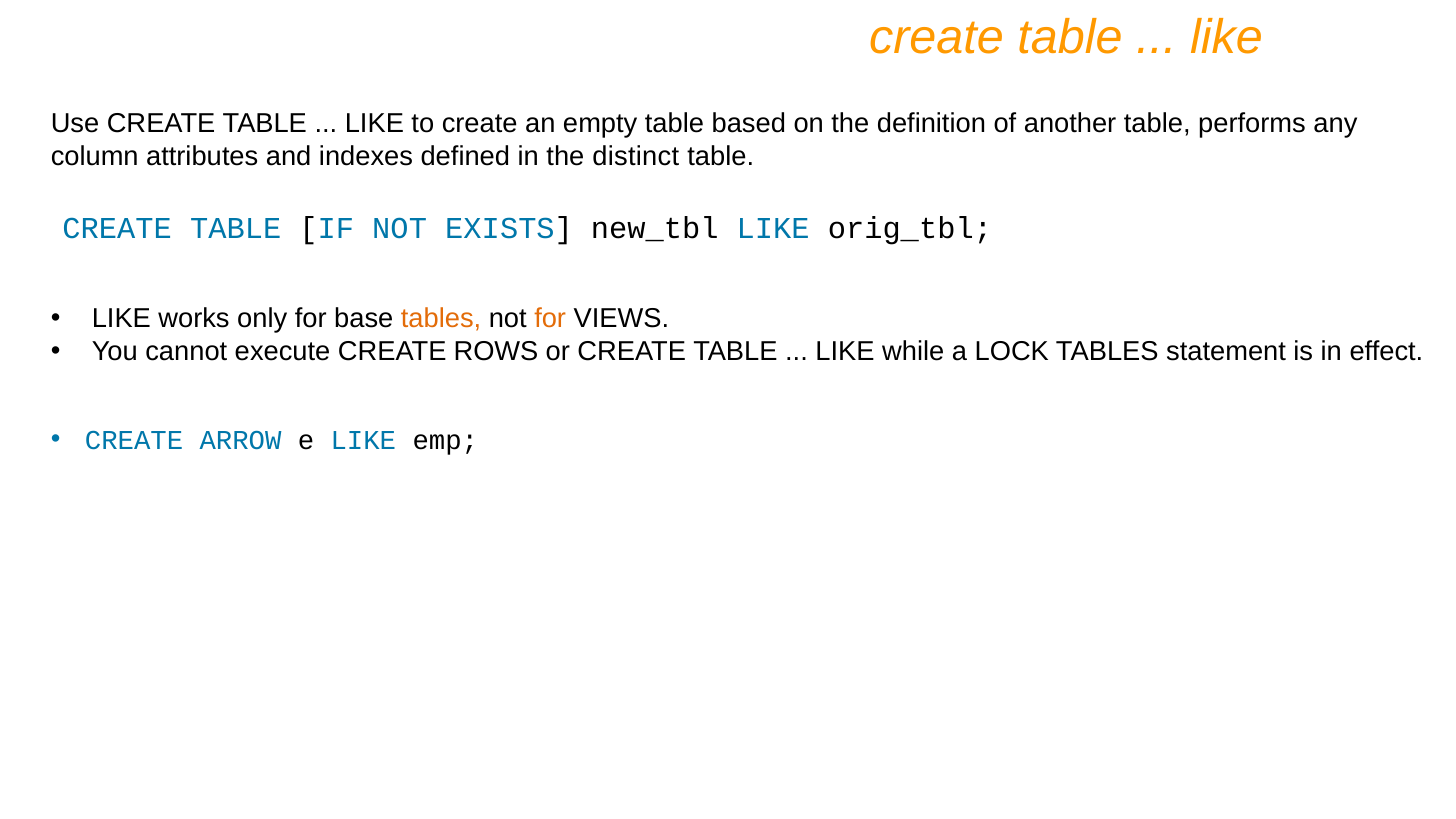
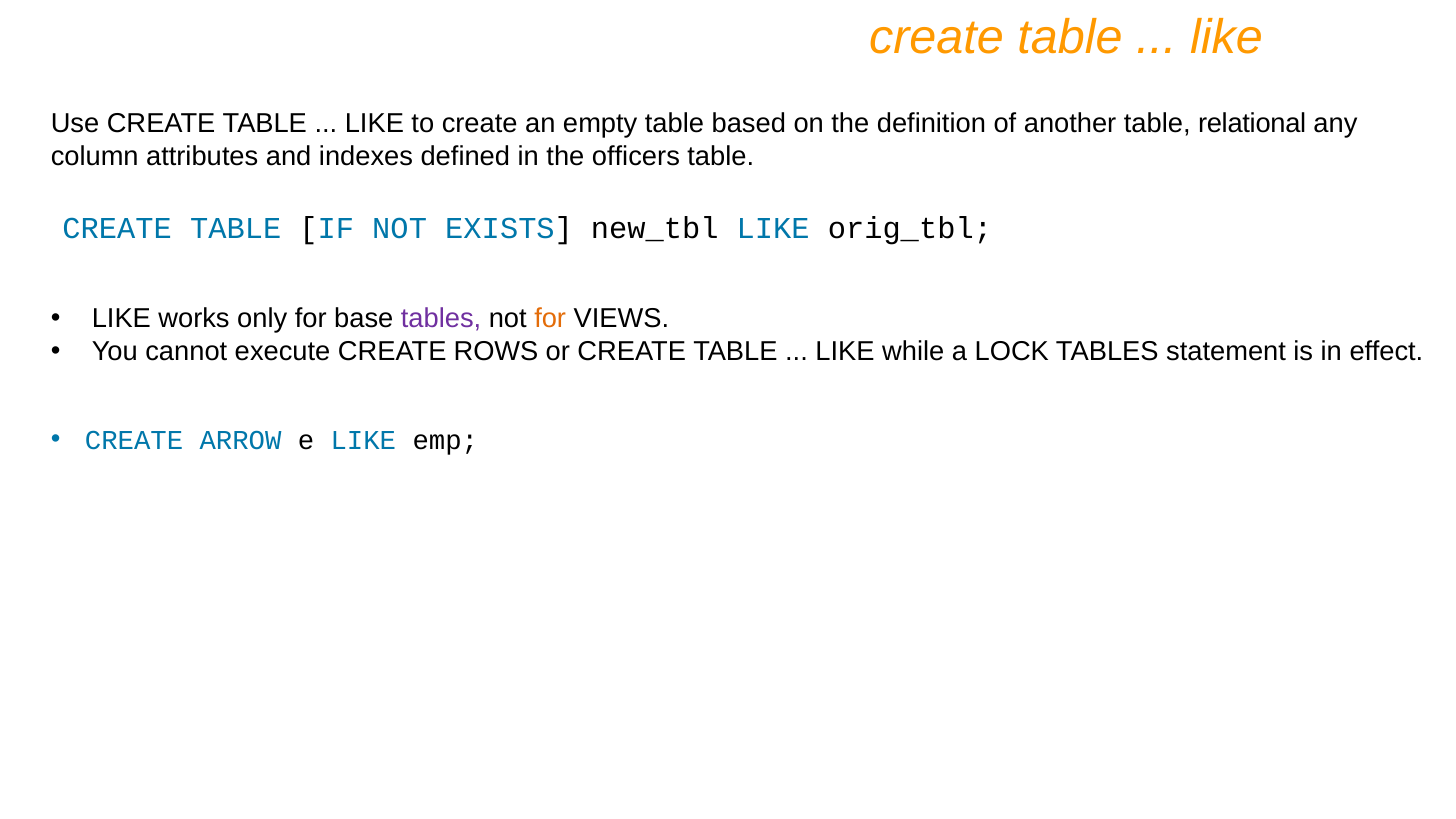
performs: performs -> relational (1252, 124)
distinct: distinct -> officers (636, 156)
tables colour: orange -> purple (441, 319)
